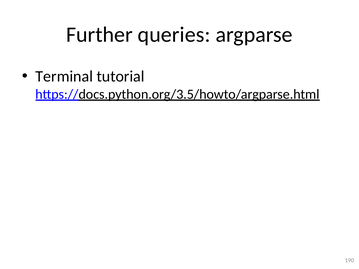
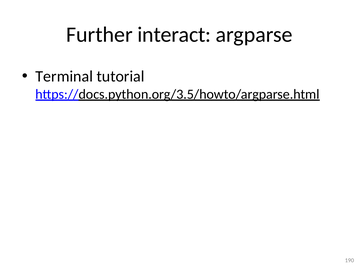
queries: queries -> interact (174, 35)
